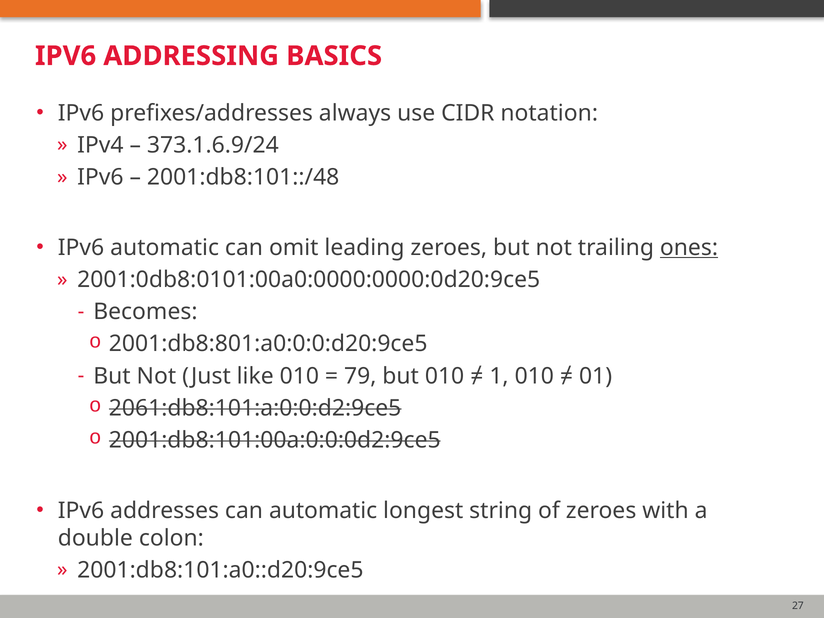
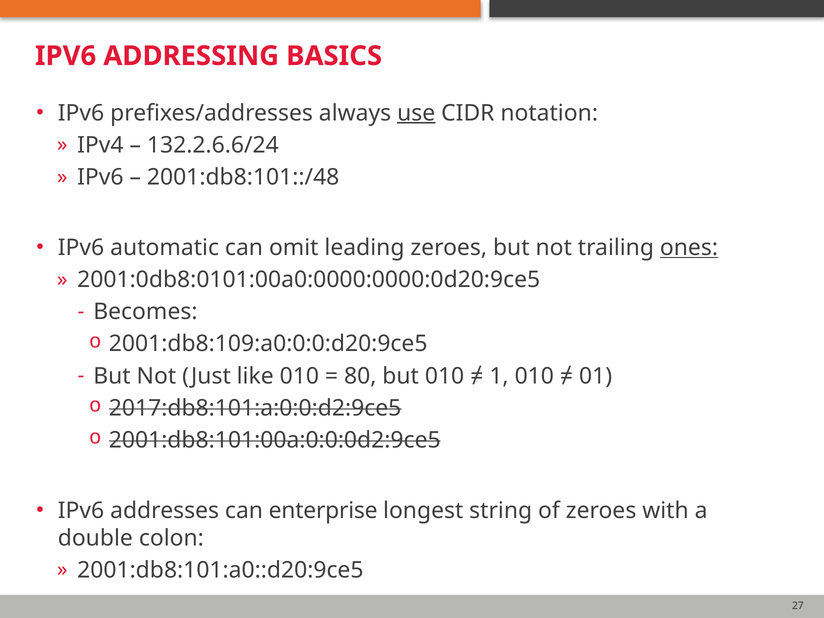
use underline: none -> present (416, 113)
373.1.6.9/24: 373.1.6.9/24 -> 132.2.6.6/24 (213, 145)
2001:db8:801:a0:0:0:d20:9ce5: 2001:db8:801:a0:0:0:d20:9ce5 -> 2001:db8:109:a0:0:0:d20:9ce5 (268, 344)
79: 79 -> 80 (360, 376)
2061:db8:101:a:0:0:d2:9ce5: 2061:db8:101:a:0:0:d2:9ce5 -> 2017:db8:101:a:0:0:d2:9ce5 (255, 408)
can automatic: automatic -> enterprise (323, 511)
